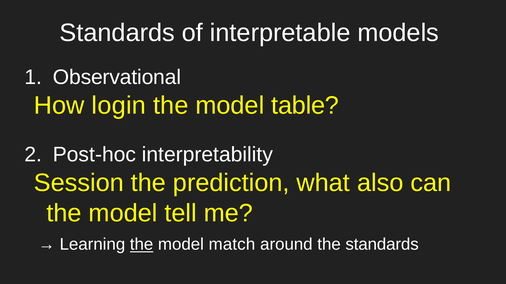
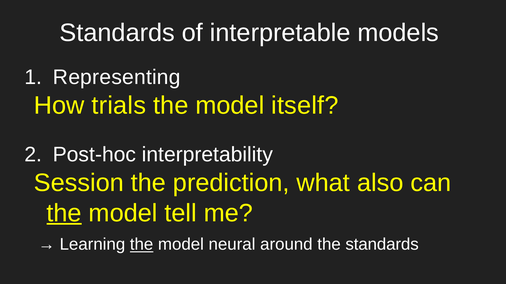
Observational: Observational -> Representing (117, 77)
login: login -> trials (119, 106)
table: table -> itself (305, 106)
the underline: none -> present (64, 214)
match: match -> neural (232, 245)
